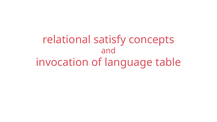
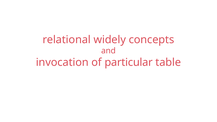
satisfy: satisfy -> widely (110, 40)
language: language -> particular (129, 62)
